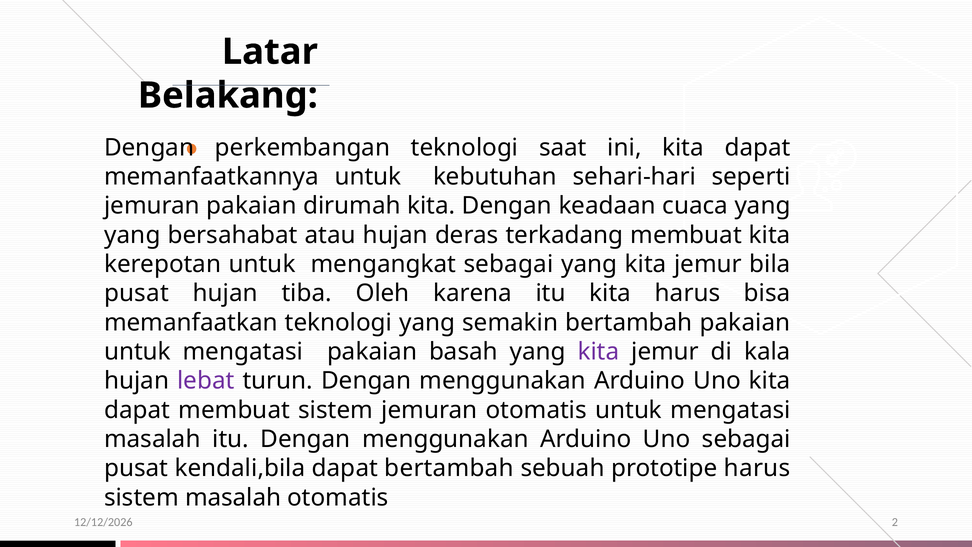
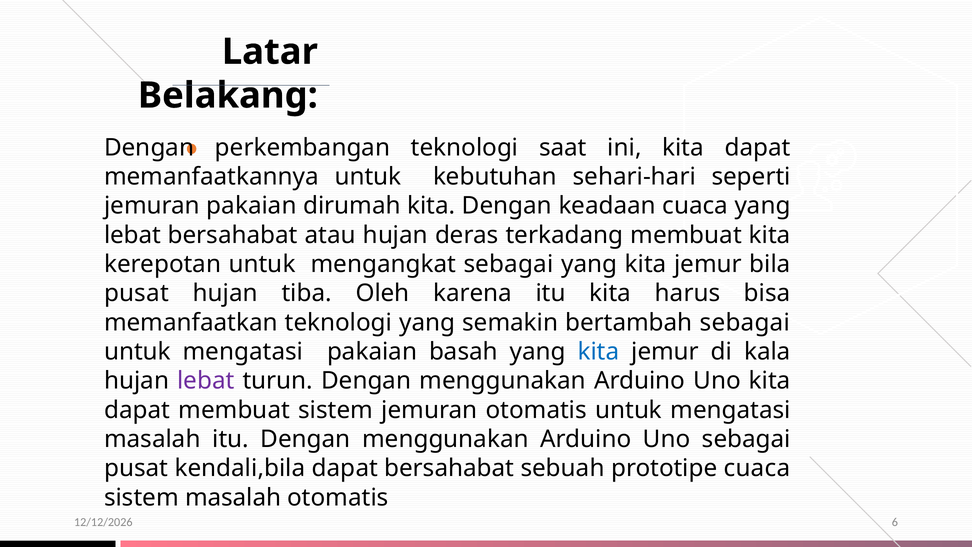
yang: yang -> lebat (132, 235)
bertambah pakaian: pakaian -> sebagai (745, 322)
kita colour: purple -> blue (599, 352)
dapat bertambah: bertambah -> bersahabat (449, 468)
prototipe harus: harus -> cuaca (757, 468)
2: 2 -> 6 (895, 522)
